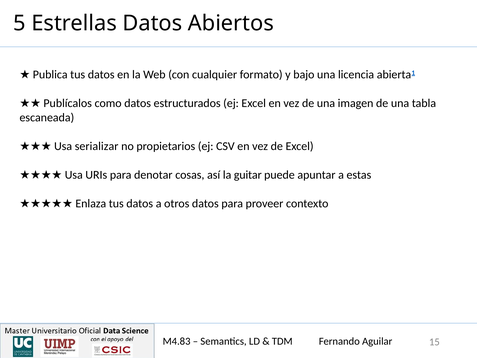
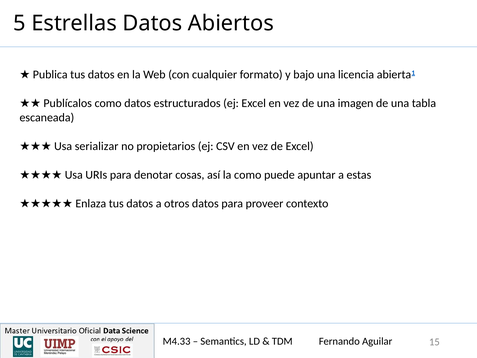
la guitar: guitar -> como (248, 175)
M4.83: M4.83 -> M4.33 (177, 341)
